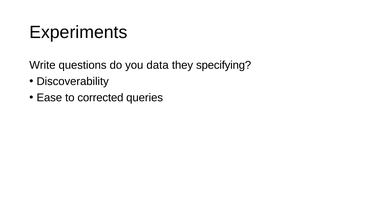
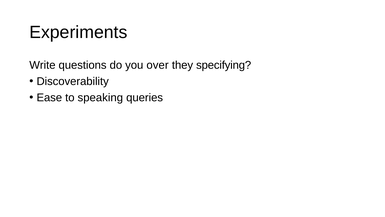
data: data -> over (158, 65)
corrected: corrected -> speaking (100, 97)
